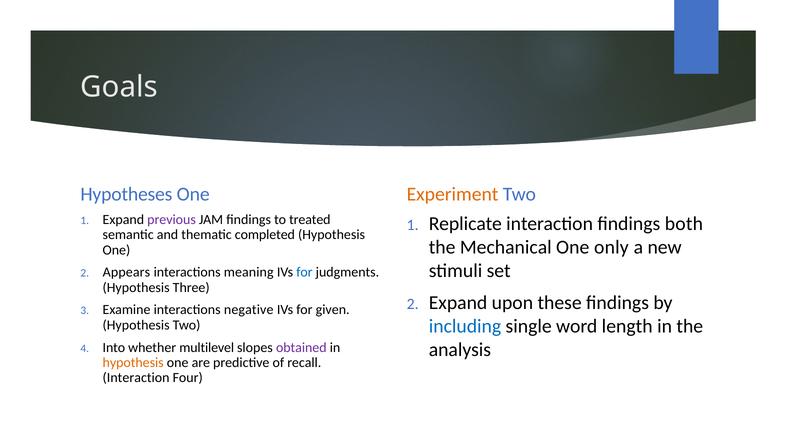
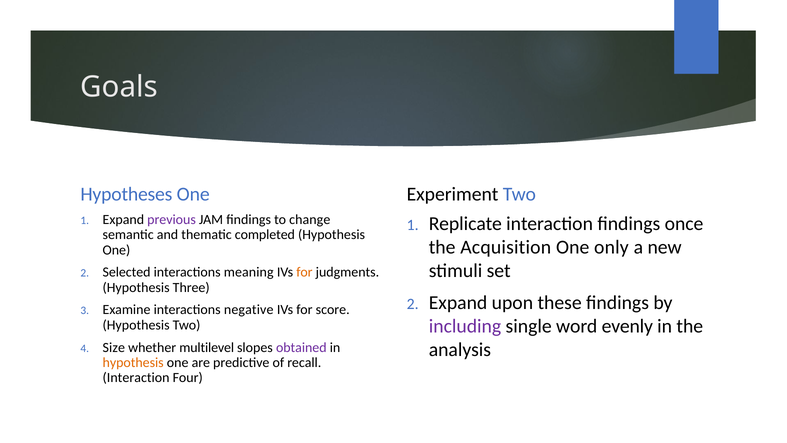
Experiment colour: orange -> black (453, 194)
treated: treated -> change (310, 220)
both: both -> once (684, 223)
Mechanical: Mechanical -> Acquisition (506, 247)
Appears: Appears -> Selected (127, 272)
for colour: blue -> orange (304, 272)
given: given -> score (333, 310)
including colour: blue -> purple (465, 326)
length: length -> evenly (627, 326)
Into: Into -> Size (114, 347)
